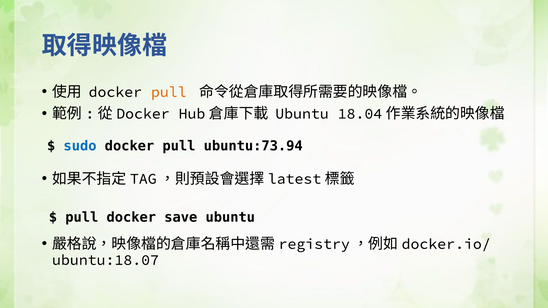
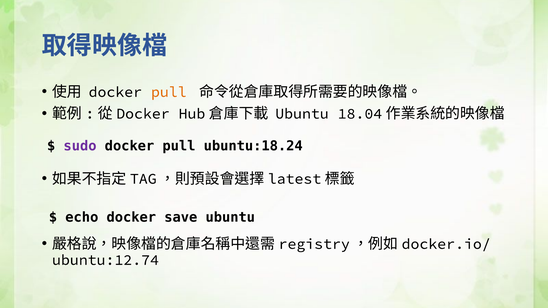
sudo colour: blue -> purple (80, 146)
ubuntu:73.94: ubuntu:73.94 -> ubuntu:18.24 (253, 146)
pull: pull -> echo (82, 217)
ubuntu:18.07: ubuntu:18.07 -> ubuntu:12.74 (106, 260)
